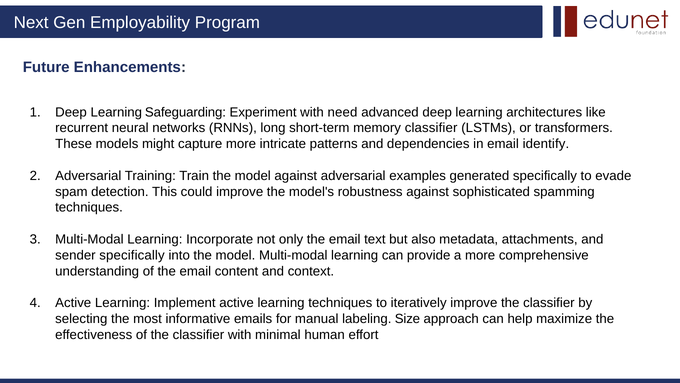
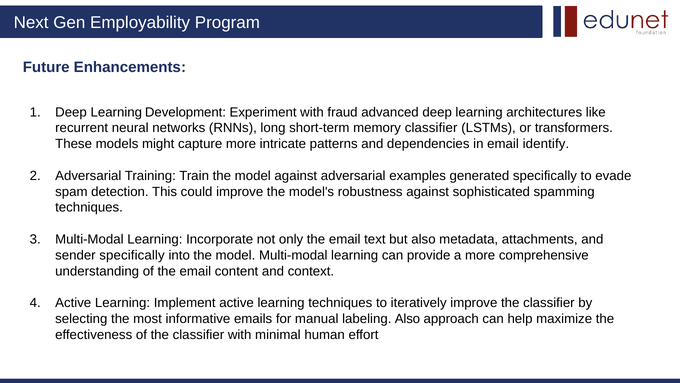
Safeguarding: Safeguarding -> Development (185, 112)
need: need -> fraud (343, 112)
labeling Size: Size -> Also (407, 318)
